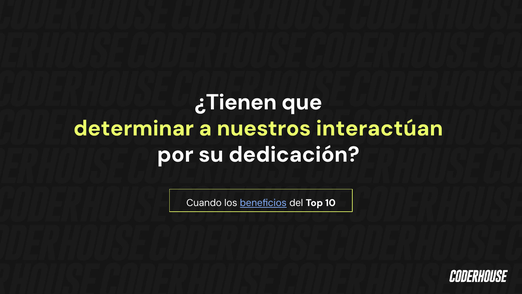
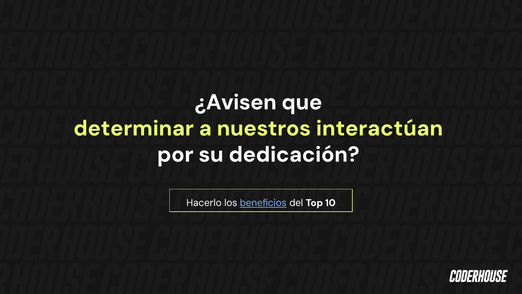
¿Tienen: ¿Tienen -> ¿Avisen (236, 102)
Cuando: Cuando -> Hacerlo (204, 203)
